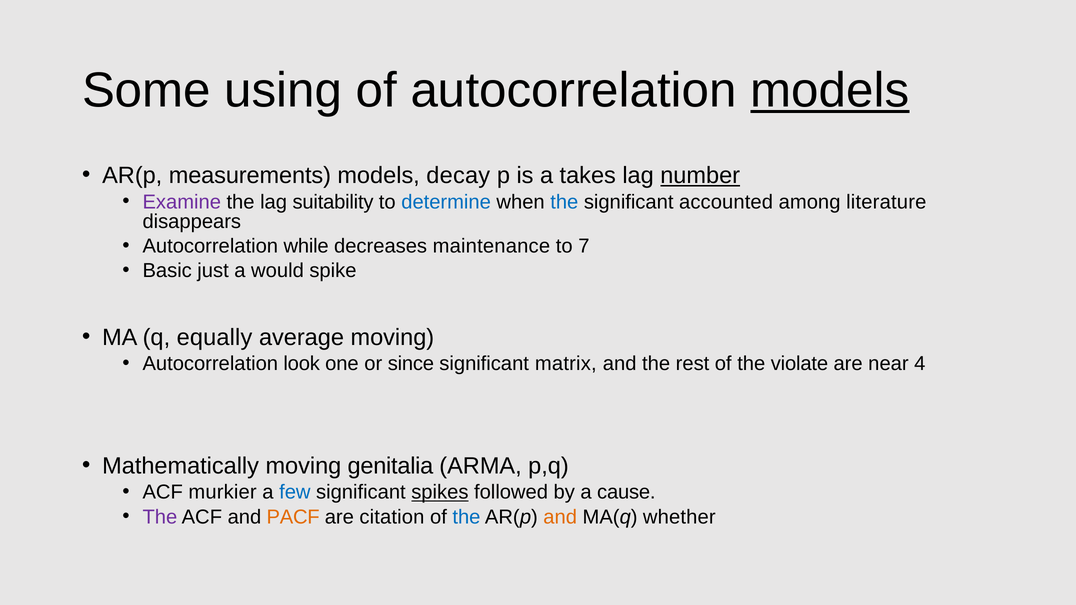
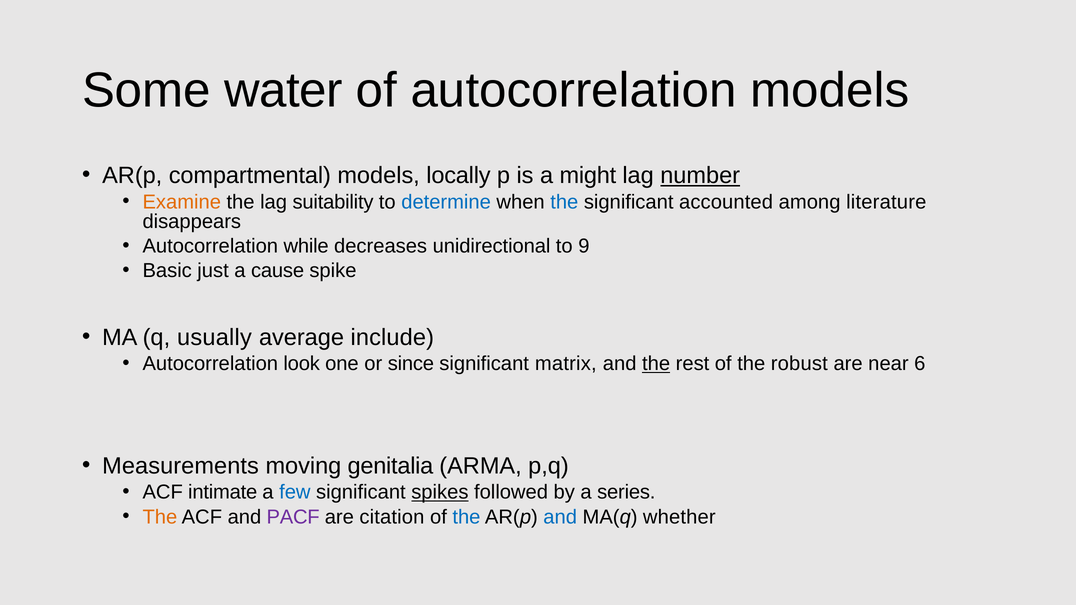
using: using -> water (284, 90)
models underline: present -> none (830, 90)
measurements: measurements -> compartmental (250, 176)
decay: decay -> locally (458, 176)
takes: takes -> might (588, 176)
Examine colour: purple -> orange (182, 202)
maintenance: maintenance -> unidirectional (492, 246)
7: 7 -> 9 (584, 246)
would: would -> cause (278, 271)
equally: equally -> usually (214, 338)
average moving: moving -> include (392, 338)
the underline: none -> present (656, 364)
violate: violate -> robust (799, 364)
4: 4 -> 6 (920, 364)
Mathematically: Mathematically -> Measurements (181, 466)
murkier: murkier -> intimate (223, 493)
cause: cause -> series (626, 493)
The colour: purple -> orange (160, 517)
PACF colour: orange -> purple (293, 517)
and colour: orange -> blue (560, 517)
